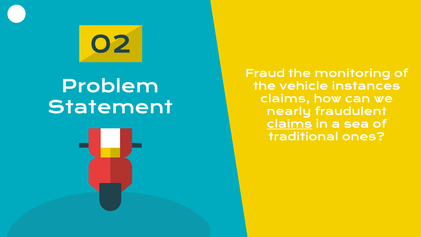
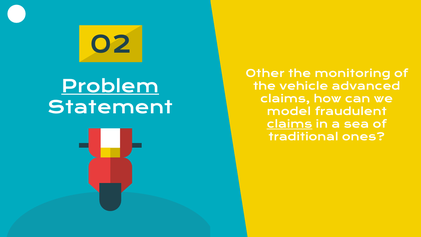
Fraud: Fraud -> Other (265, 74)
Problem underline: none -> present (110, 87)
instances: instances -> advanced (366, 86)
nearly: nearly -> model (289, 112)
